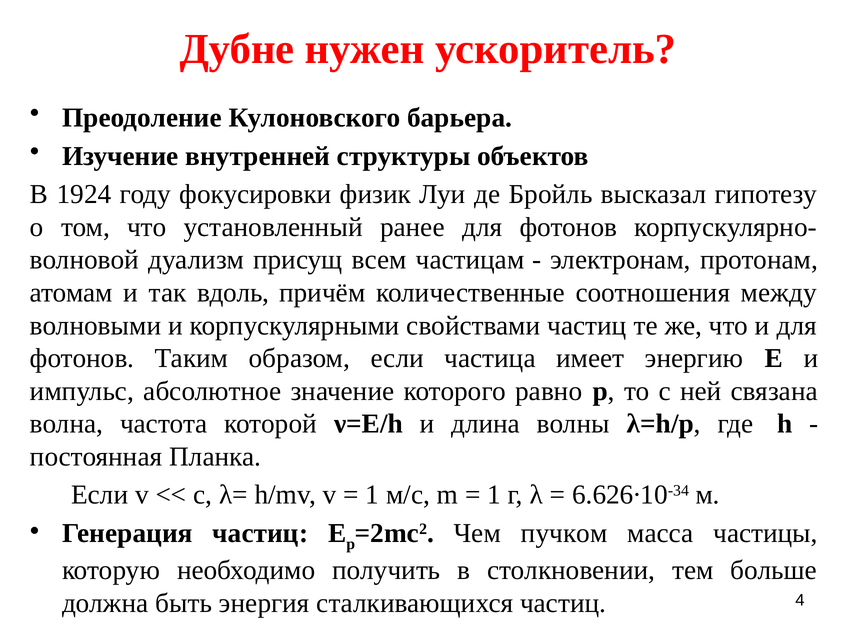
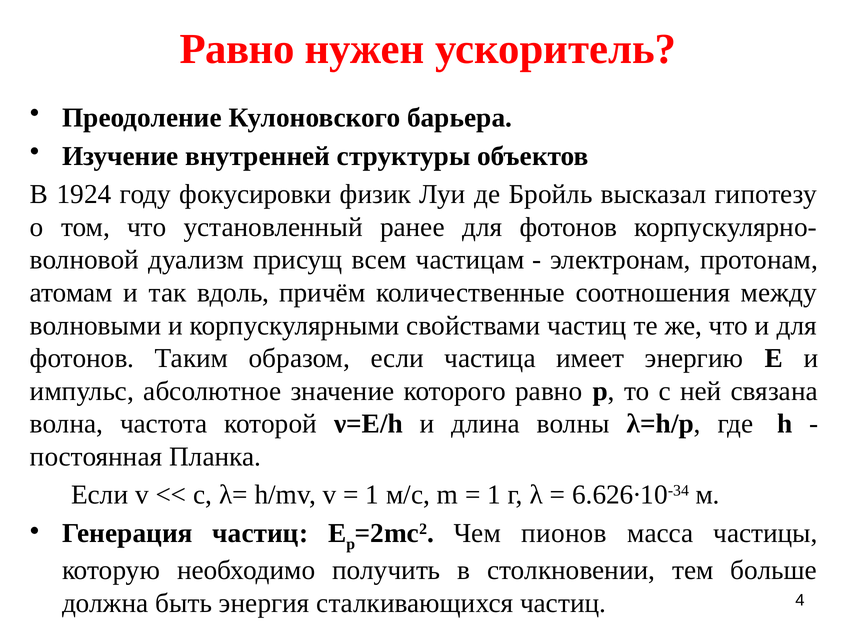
Дубне: Дубне -> Равно (237, 49)
пучком: пучком -> пионов (564, 533)
